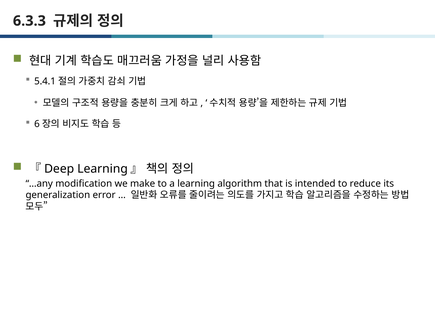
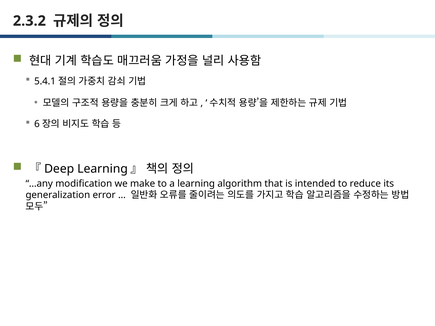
6.3.3: 6.3.3 -> 2.3.2 (29, 21)
